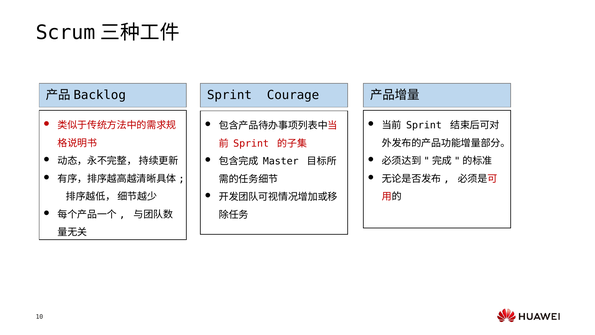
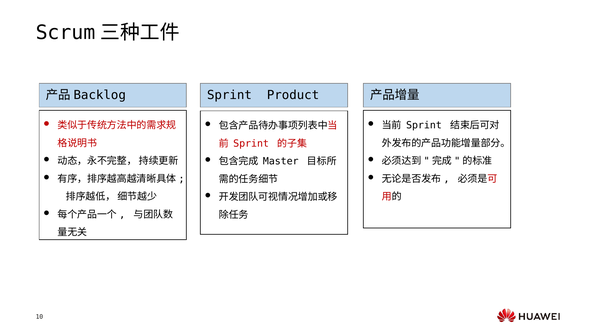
Courage: Courage -> Product (293, 95)
